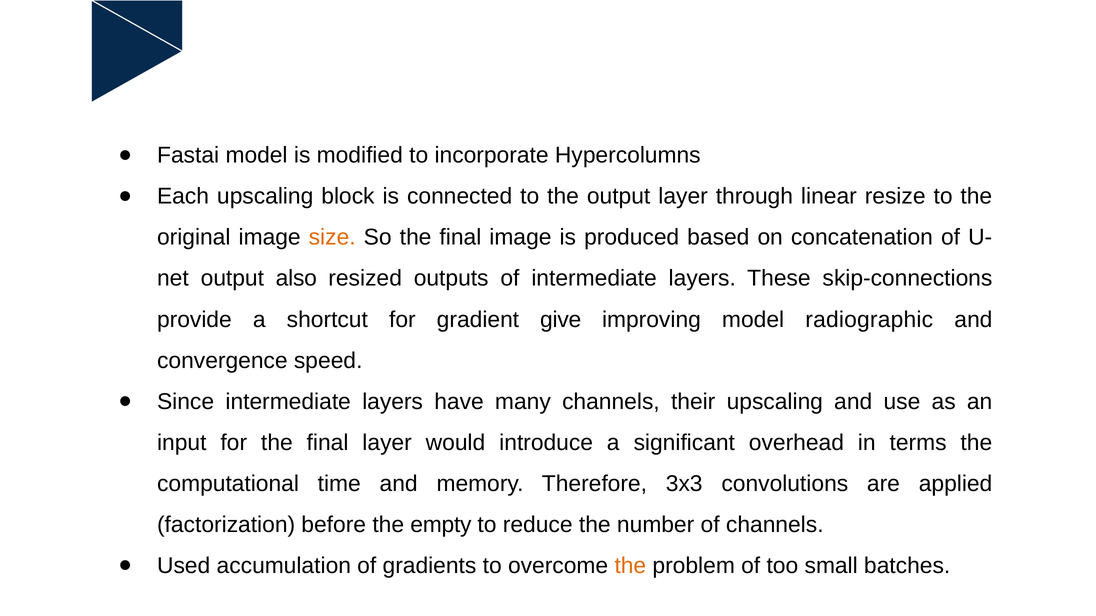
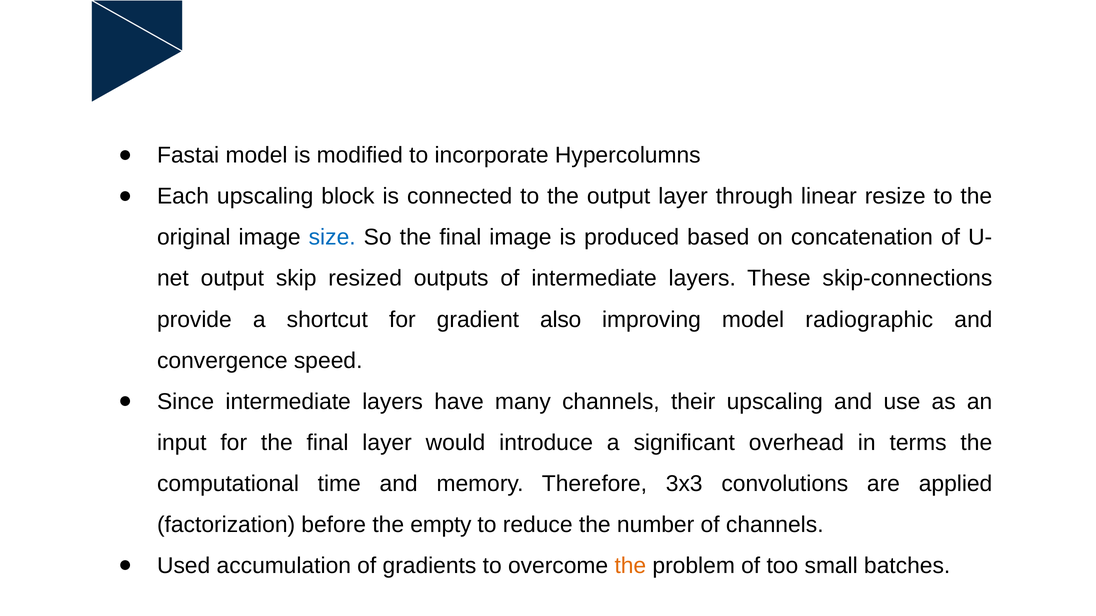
size colour: orange -> blue (332, 238)
also: also -> skip (296, 279)
give: give -> also (561, 320)
